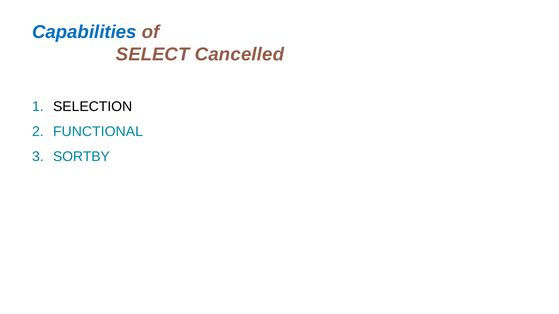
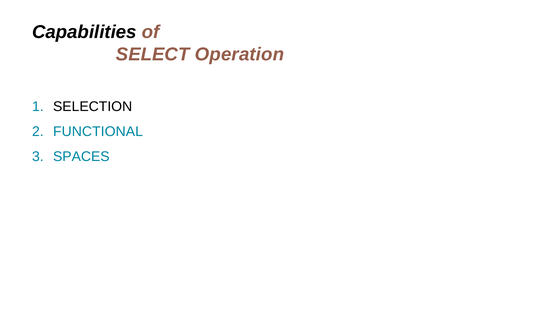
Capabilities colour: blue -> black (84, 32)
Cancelled: Cancelled -> Operation (240, 54)
SORTBY: SORTBY -> SPACES (81, 157)
